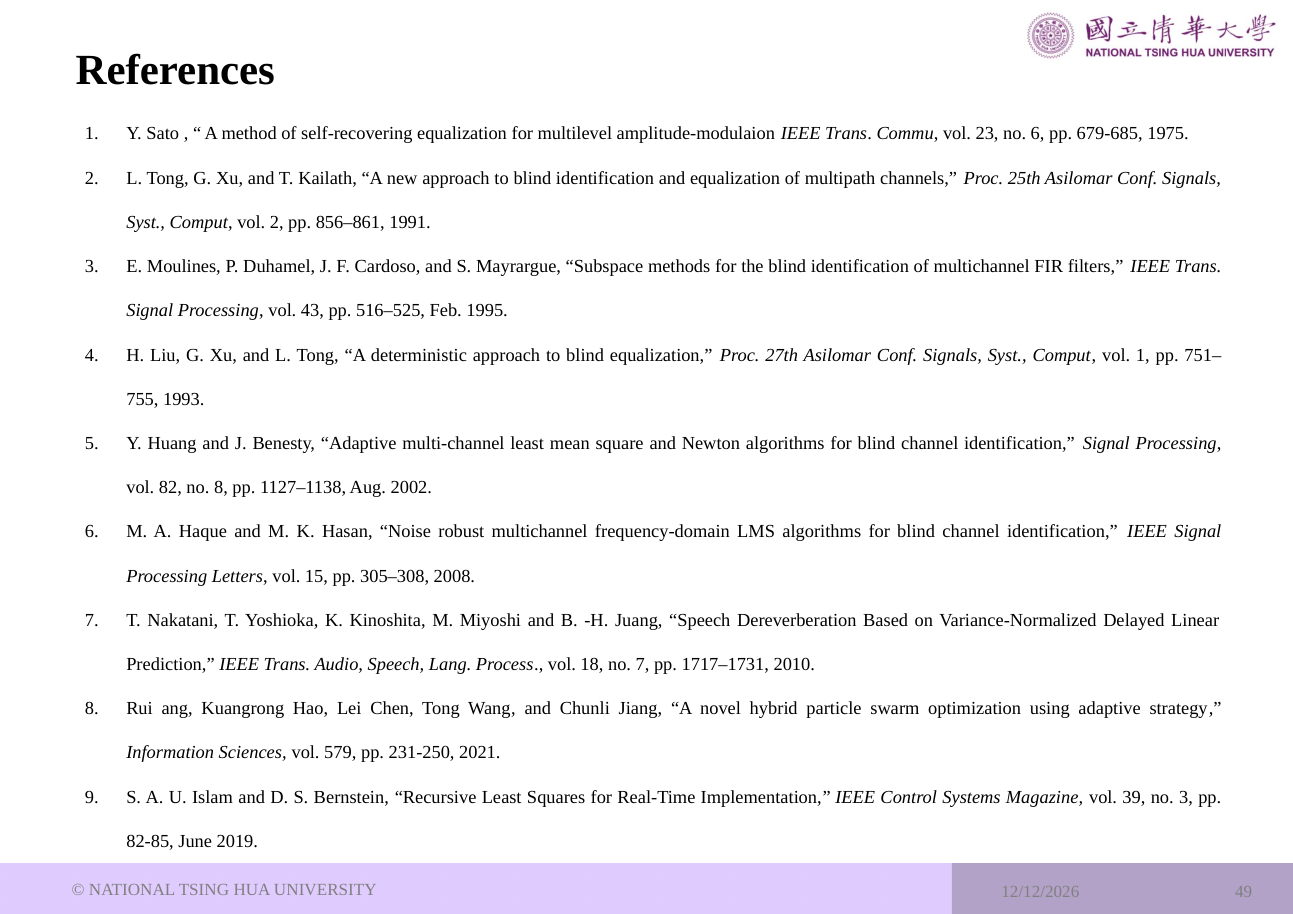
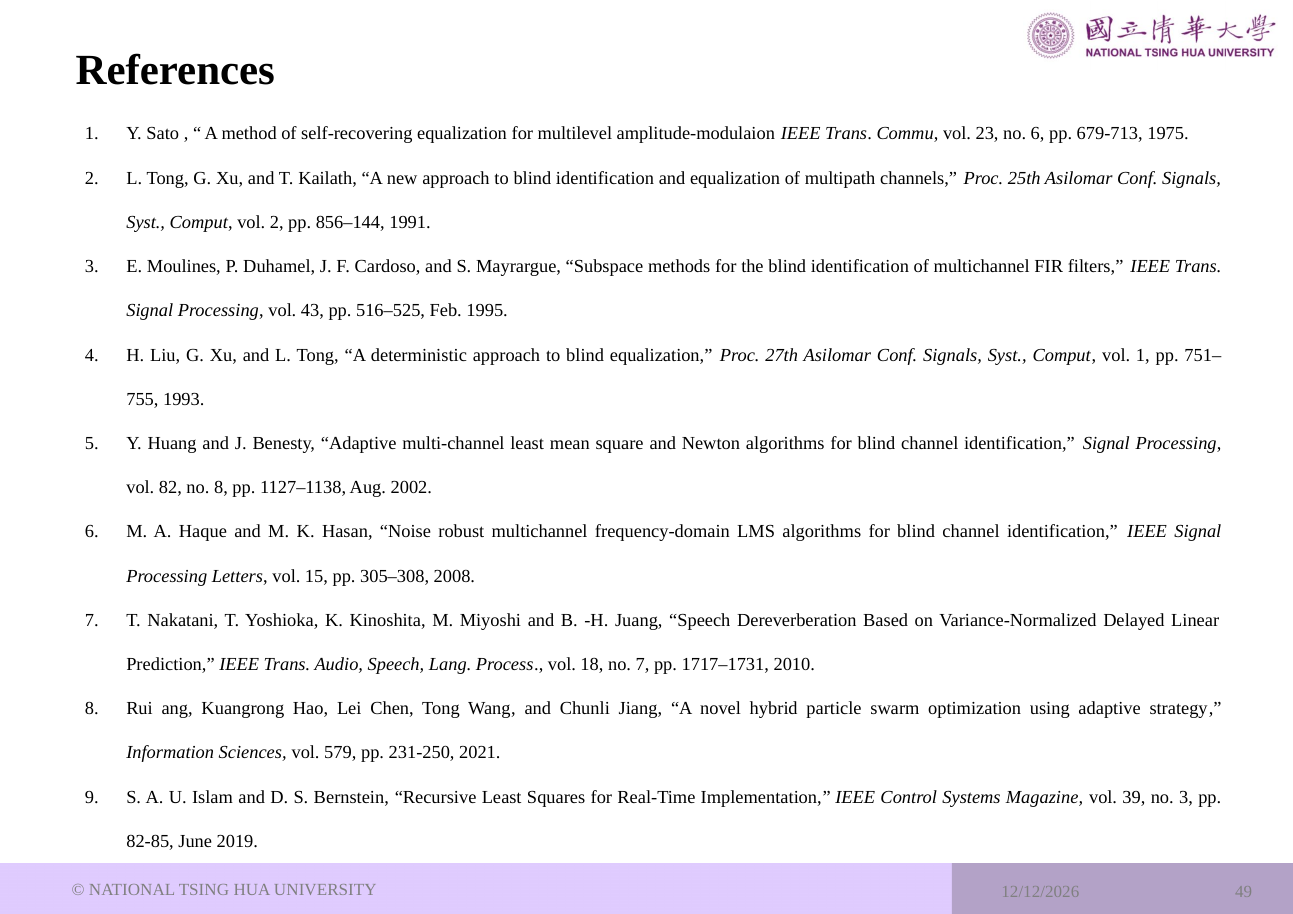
679-685: 679-685 -> 679-713 (1110, 134)
856–861: 856–861 -> 856–144 (350, 222)
